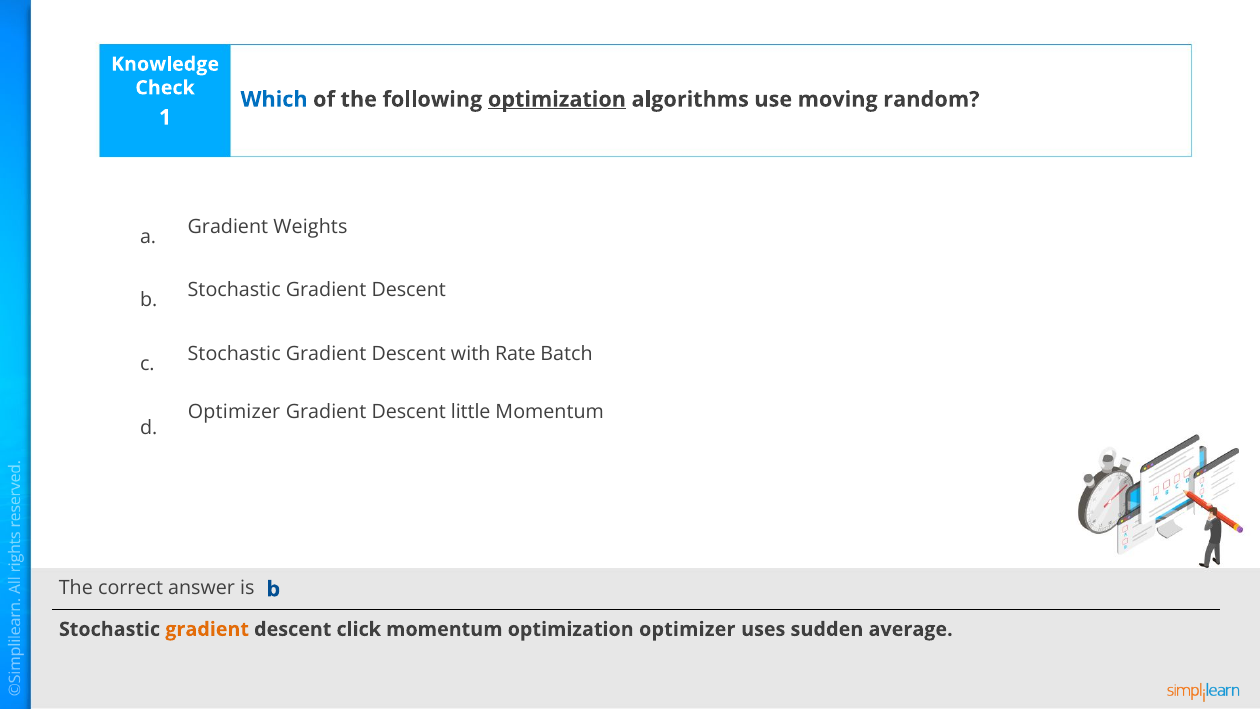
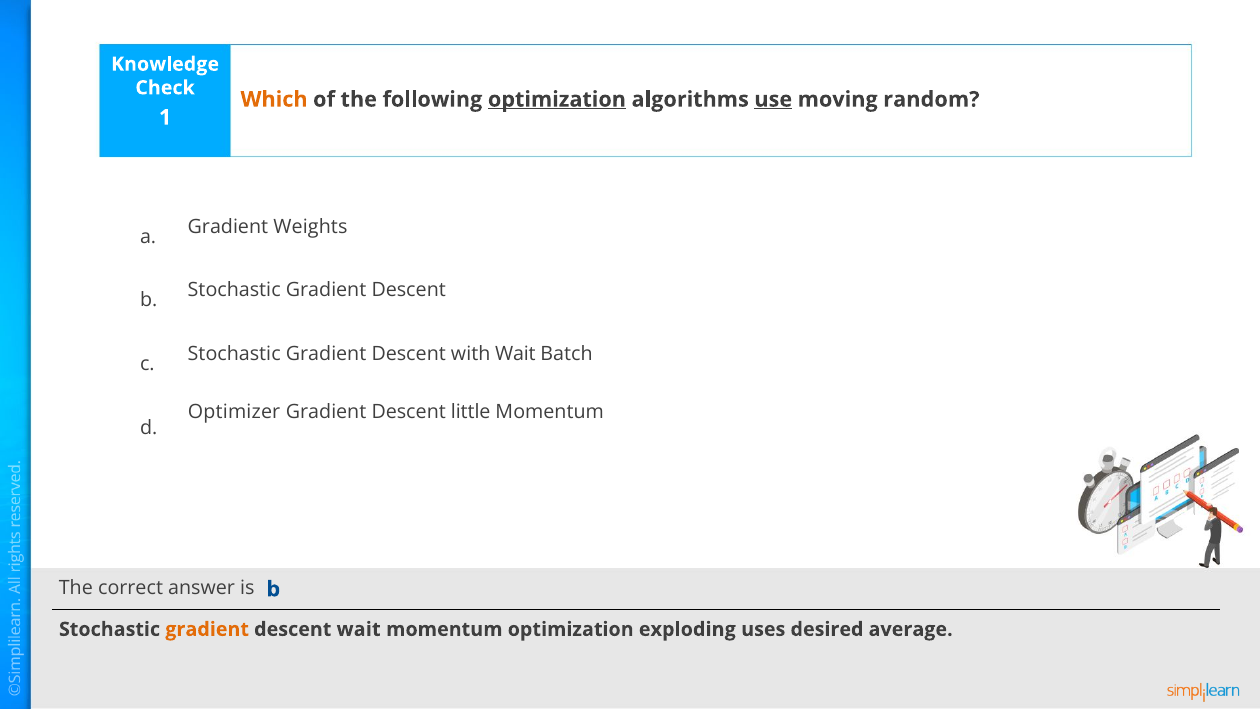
Which colour: blue -> orange (274, 99)
use underline: none -> present (773, 99)
with Rate: Rate -> Wait (515, 354)
descent click: click -> wait (359, 629)
optimization optimizer: optimizer -> exploding (687, 629)
sudden: sudden -> desired (827, 629)
